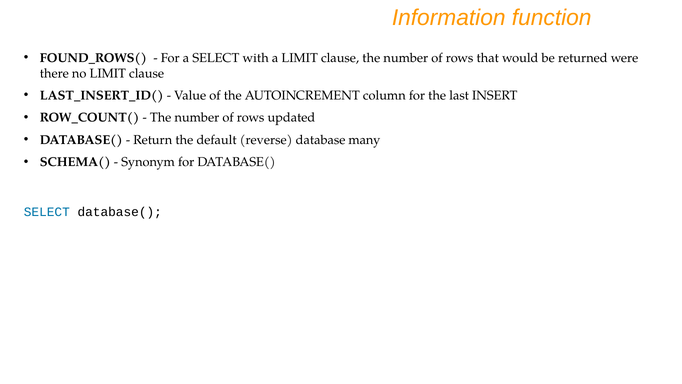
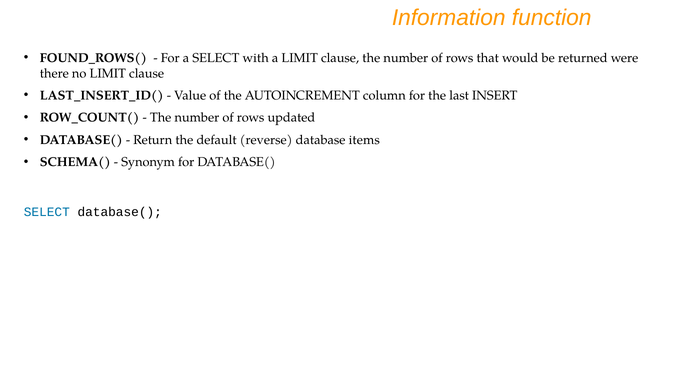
many: many -> items (364, 140)
